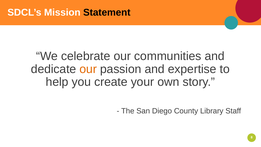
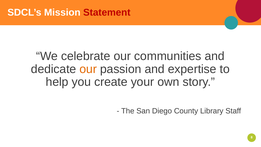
Statement colour: black -> red (107, 13)
